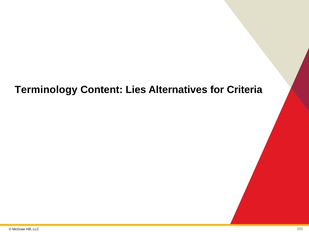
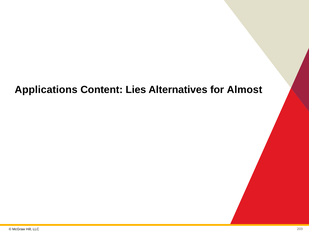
Terminology: Terminology -> Applications (46, 90)
Criteria: Criteria -> Almost (245, 90)
